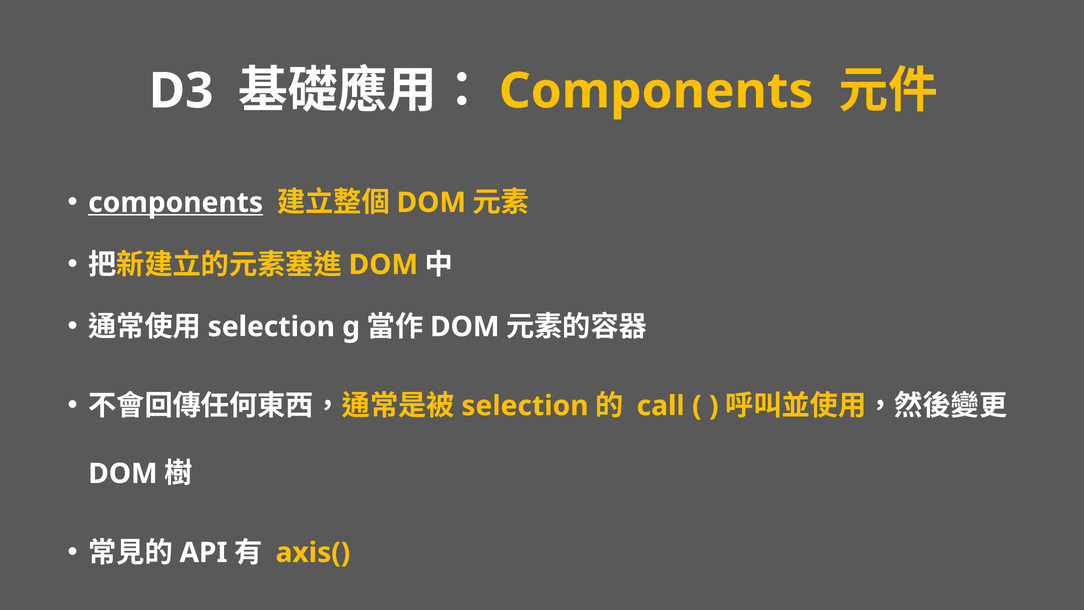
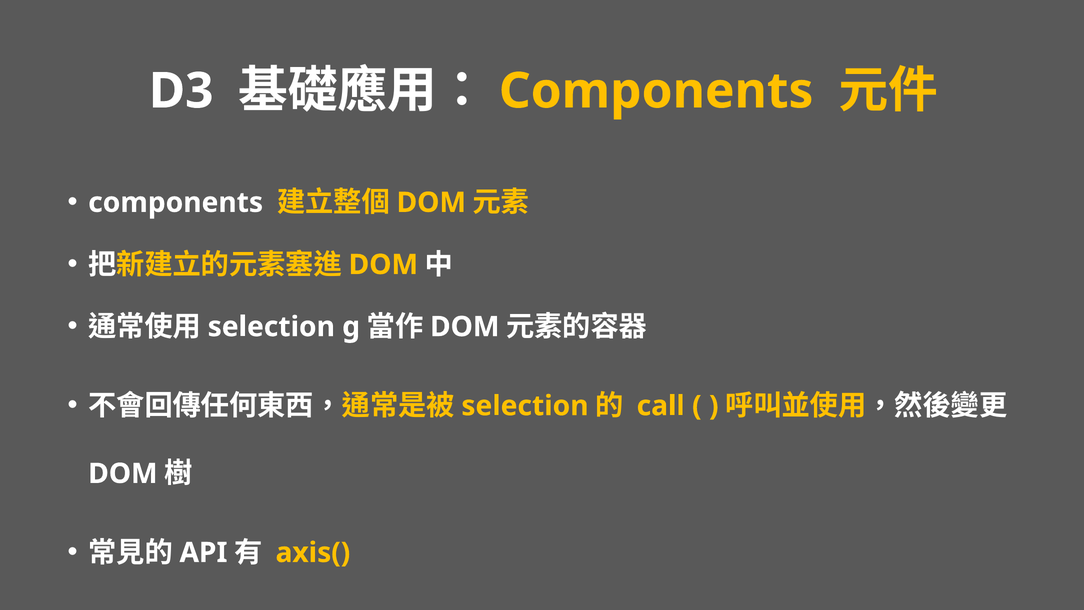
components underline: present -> none (176, 203)
